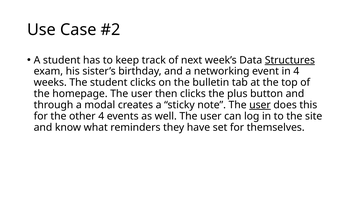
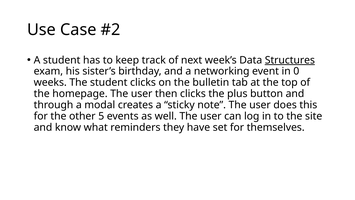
in 4: 4 -> 0 (296, 71)
user underline: present -> none (260, 105)
other 4: 4 -> 5 (101, 116)
